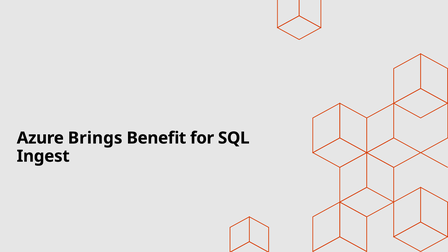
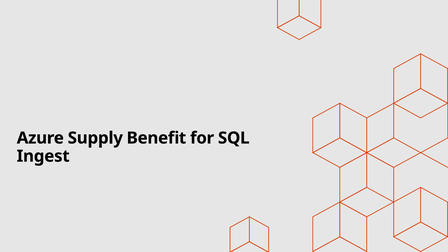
Brings: Brings -> Supply (95, 138)
